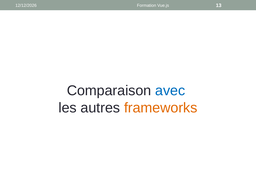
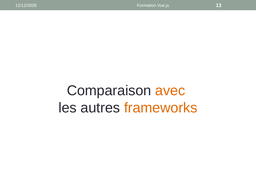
avec colour: blue -> orange (170, 91)
